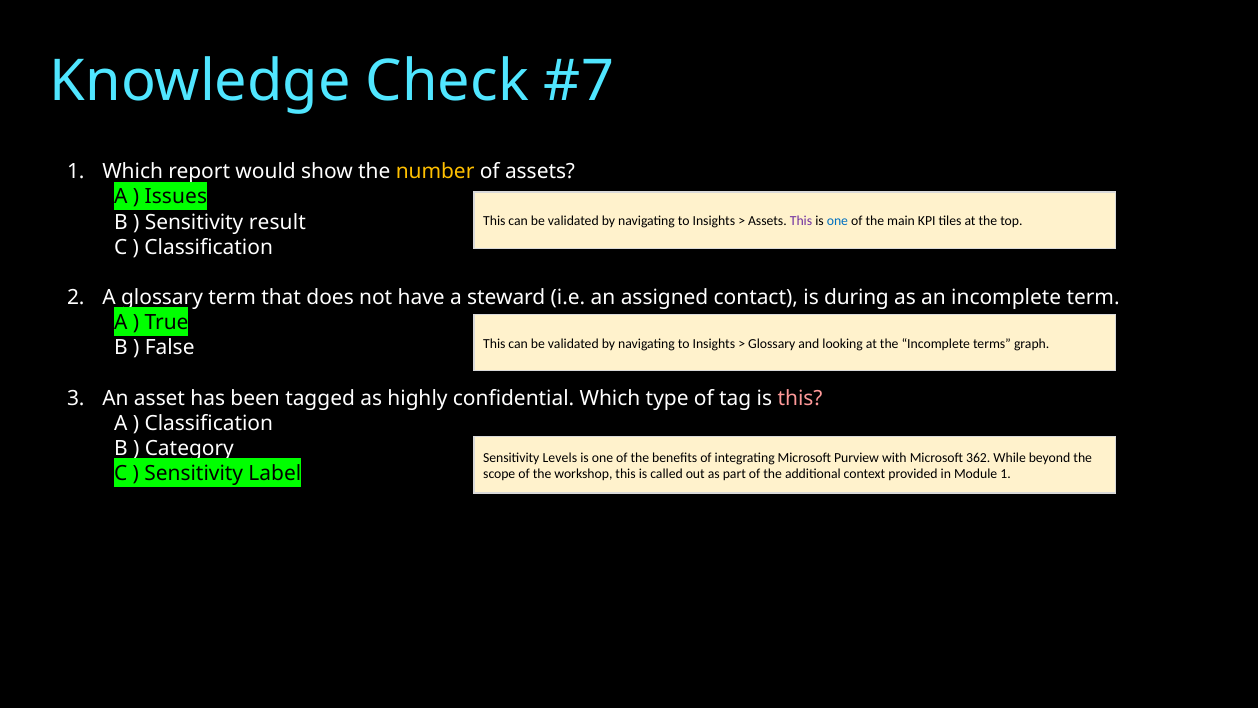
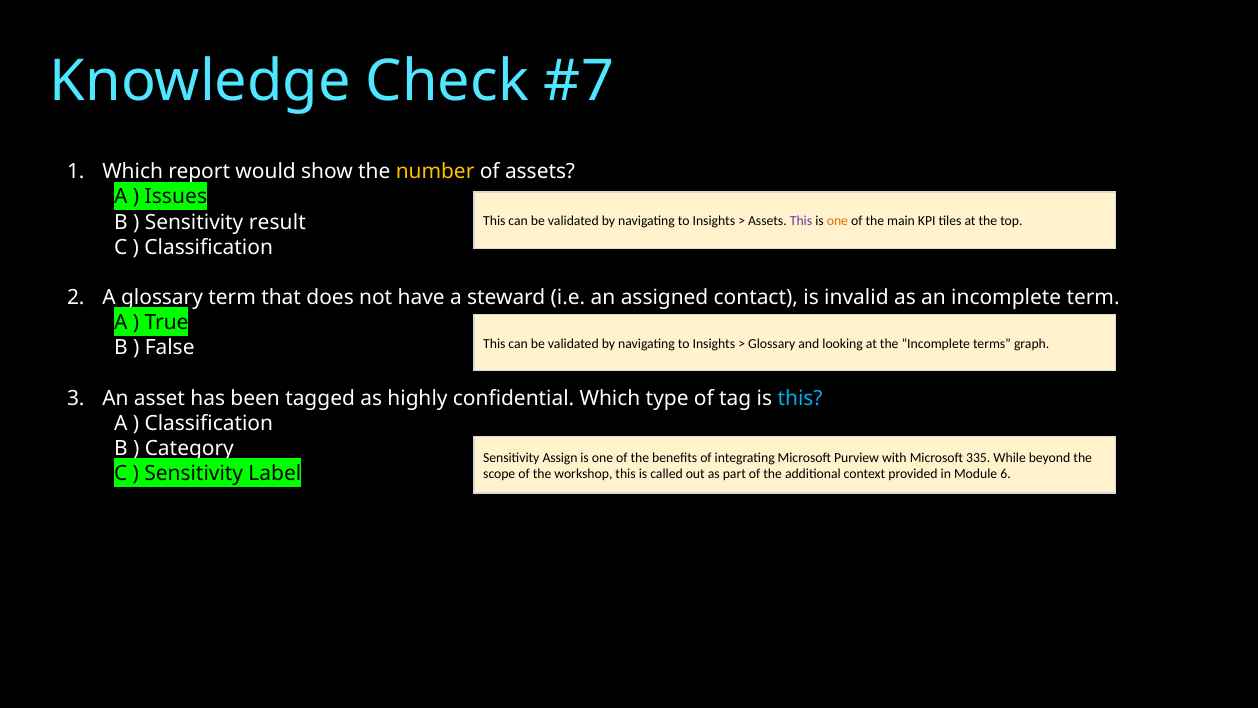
one colour: blue -> orange (837, 221)
during: during -> invalid (856, 297)
this colour: pink -> light blue (800, 398)
Levels: Levels -> Assign (560, 457)
362: 362 -> 335 (978, 457)
Module 1: 1 -> 6 (1006, 474)
